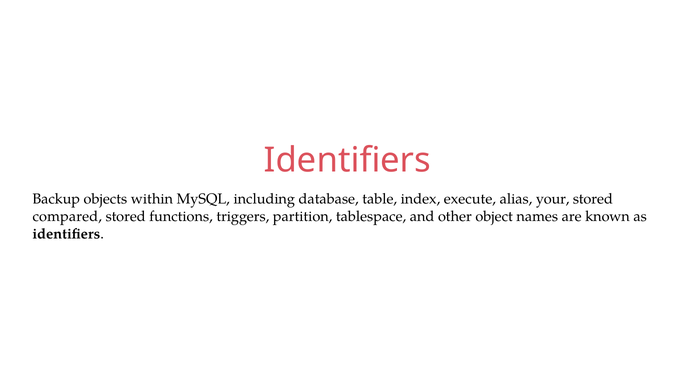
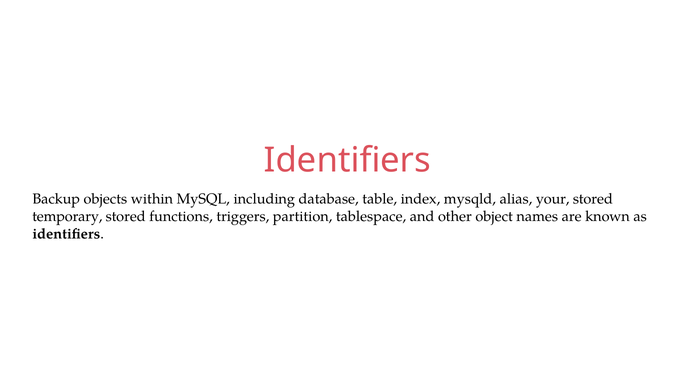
execute: execute -> mysqld (470, 199)
compared: compared -> temporary (67, 216)
